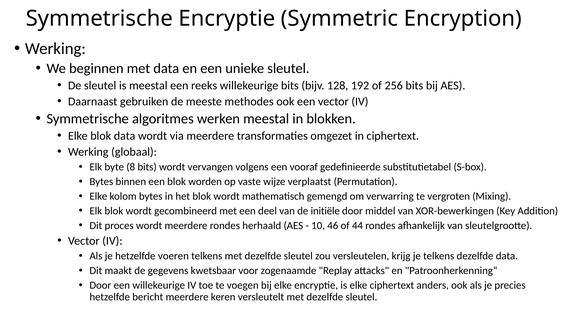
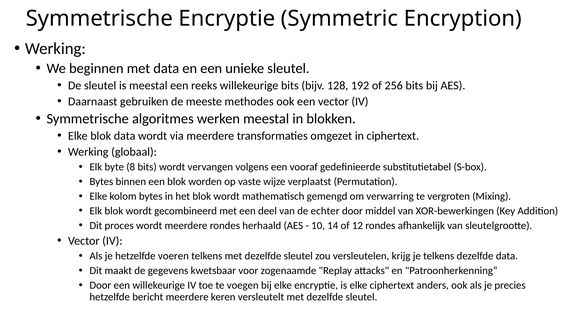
initiële: initiële -> echter (325, 211)
46: 46 -> 14 (333, 225)
44: 44 -> 12 (357, 225)
